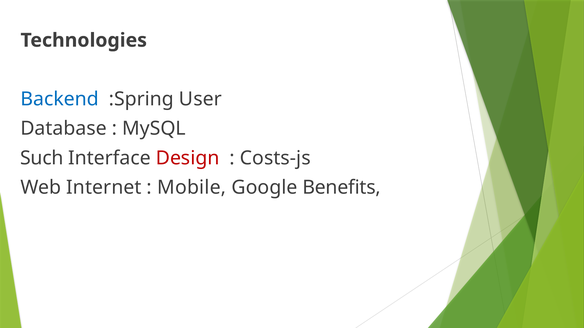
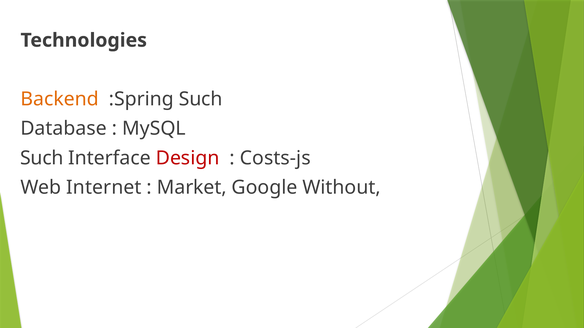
Backend colour: blue -> orange (60, 99)
:Spring User: User -> Such (201, 99)
Mobile: Mobile -> Market (192, 188)
Benefits: Benefits -> Without (342, 188)
